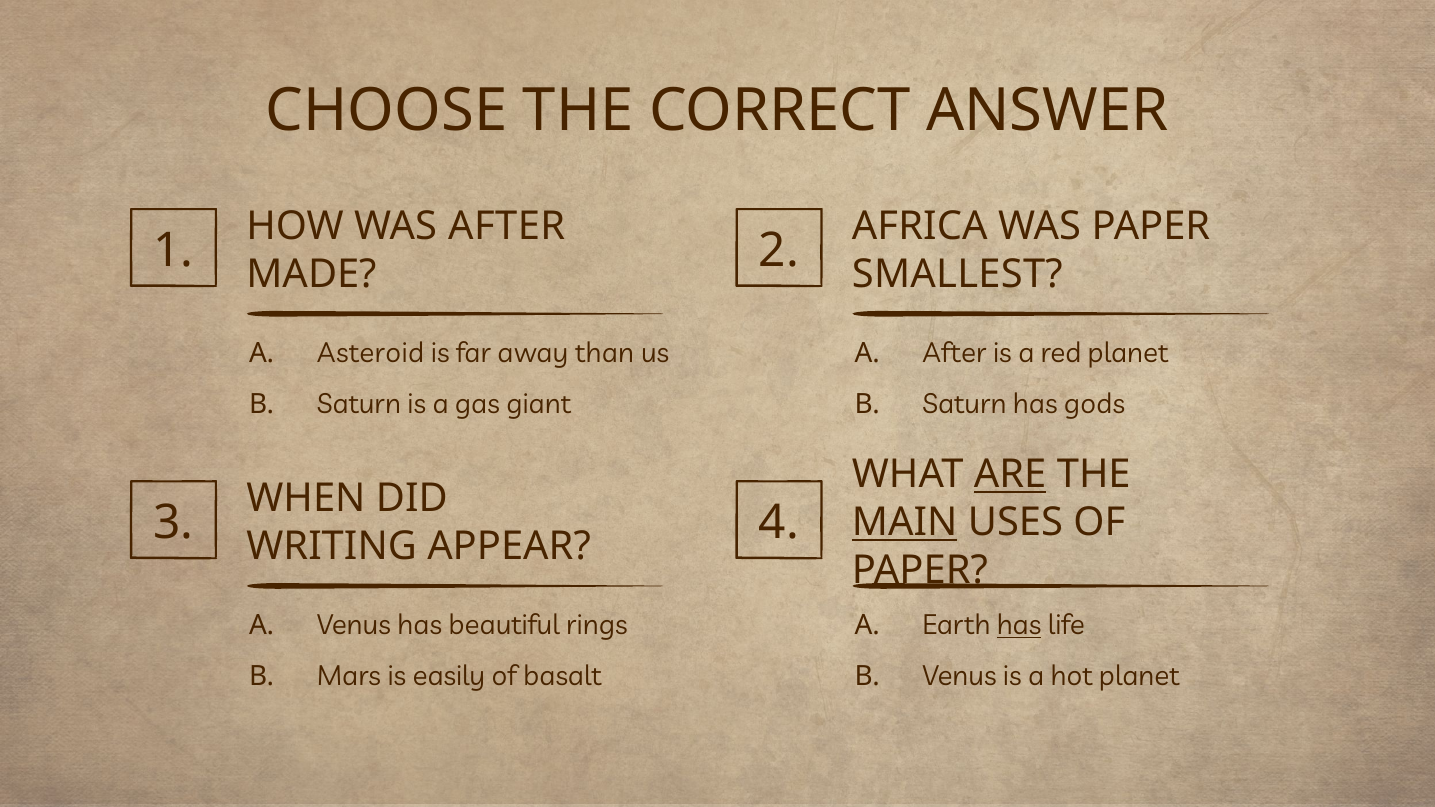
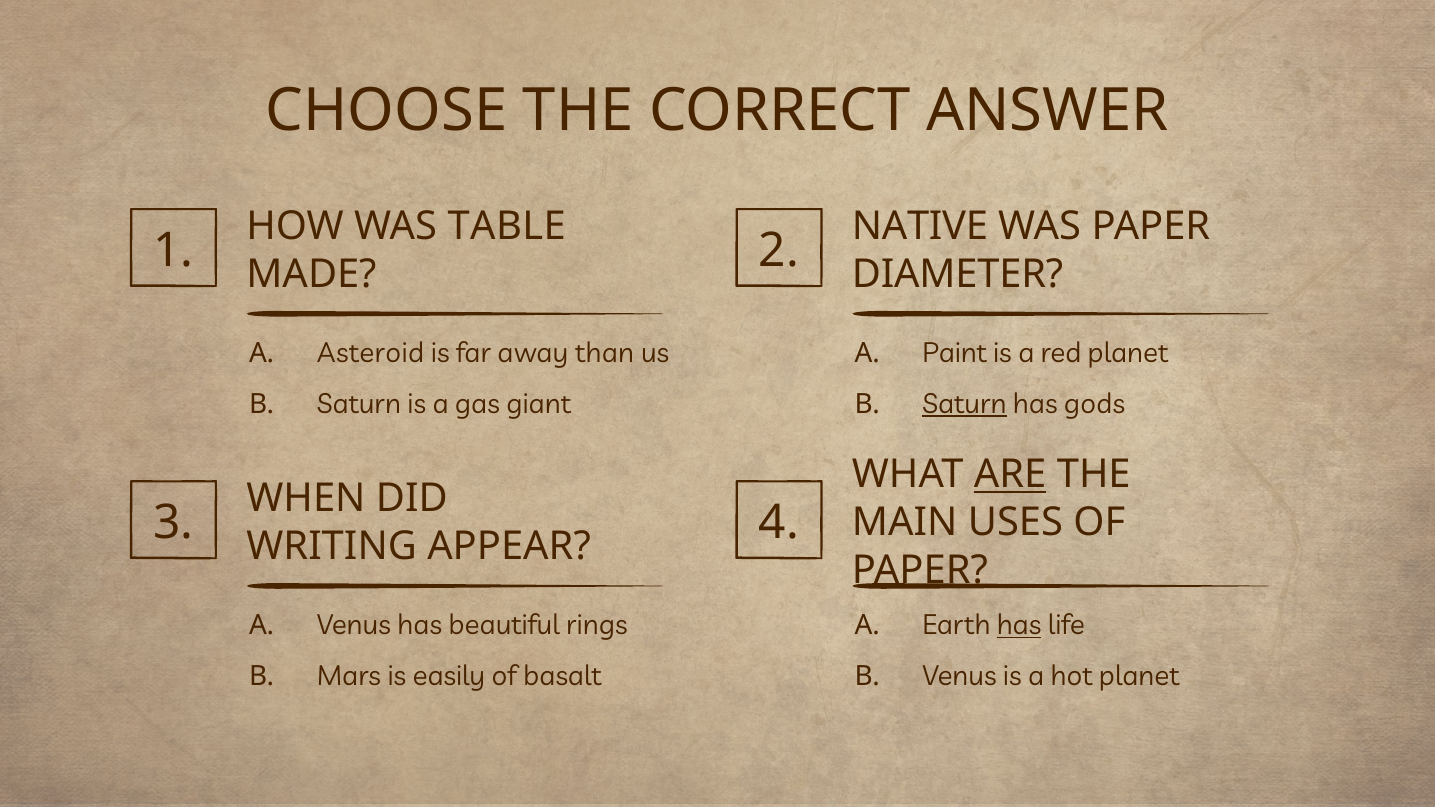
WAS AFTER: AFTER -> TABLE (507, 227)
AFRICA: AFRICA -> NATIVE (920, 227)
SMALLEST: SMALLEST -> DIAMETER (958, 274)
After: After -> Paint (955, 353)
Saturn underline: none -> present (964, 404)
MAIN underline: present -> none (905, 523)
